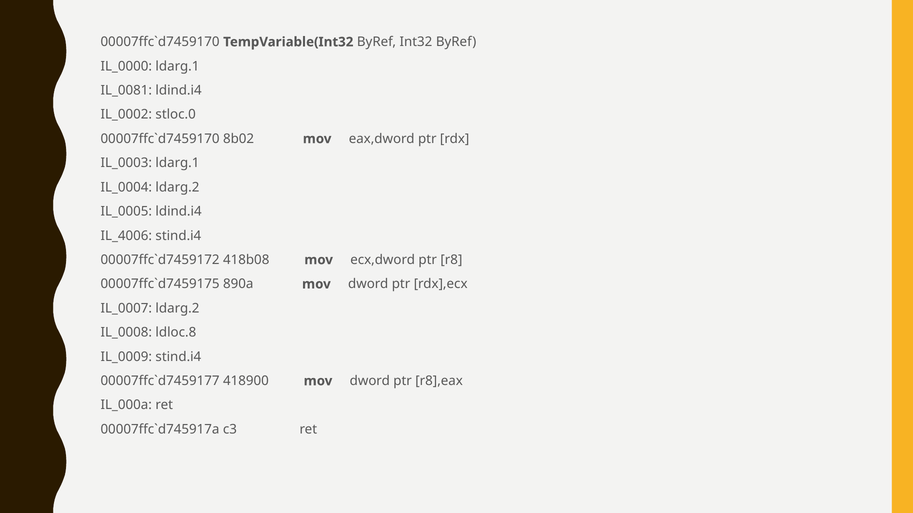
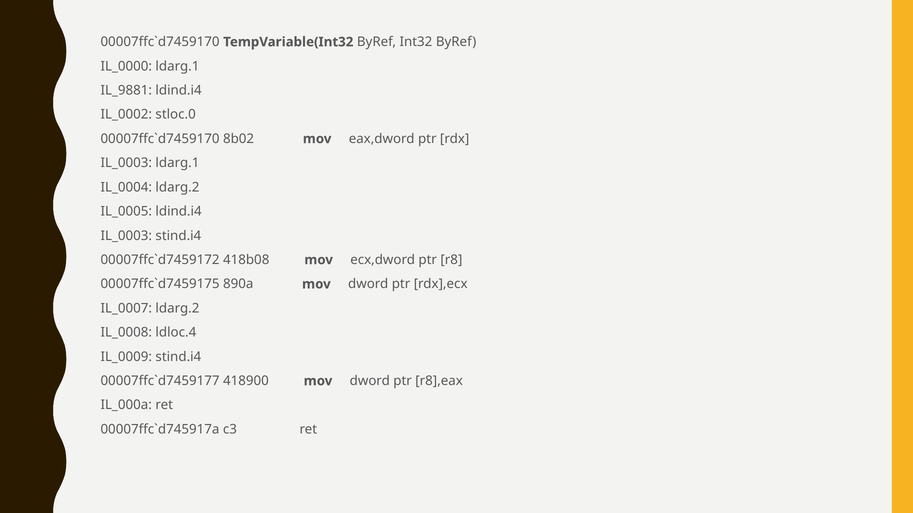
IL_0081: IL_0081 -> IL_9881 (126, 90)
IL_4006: IL_4006 -> IL_0003 (126, 236)
ldloc.8: ldloc.8 -> ldloc.4 (176, 333)
